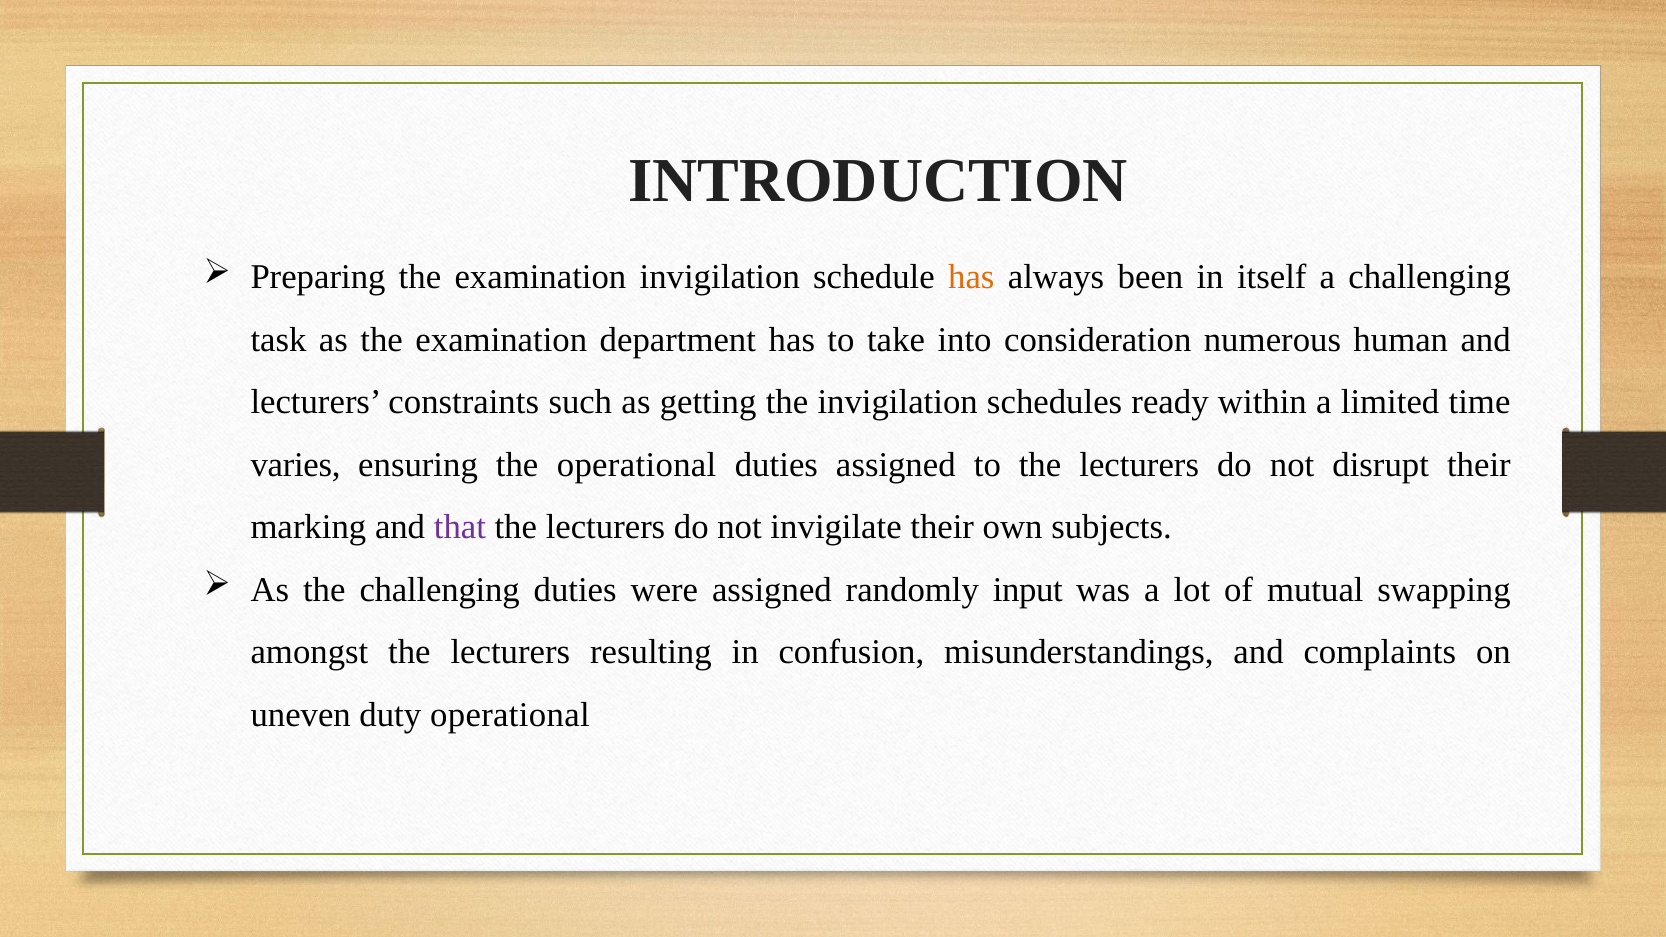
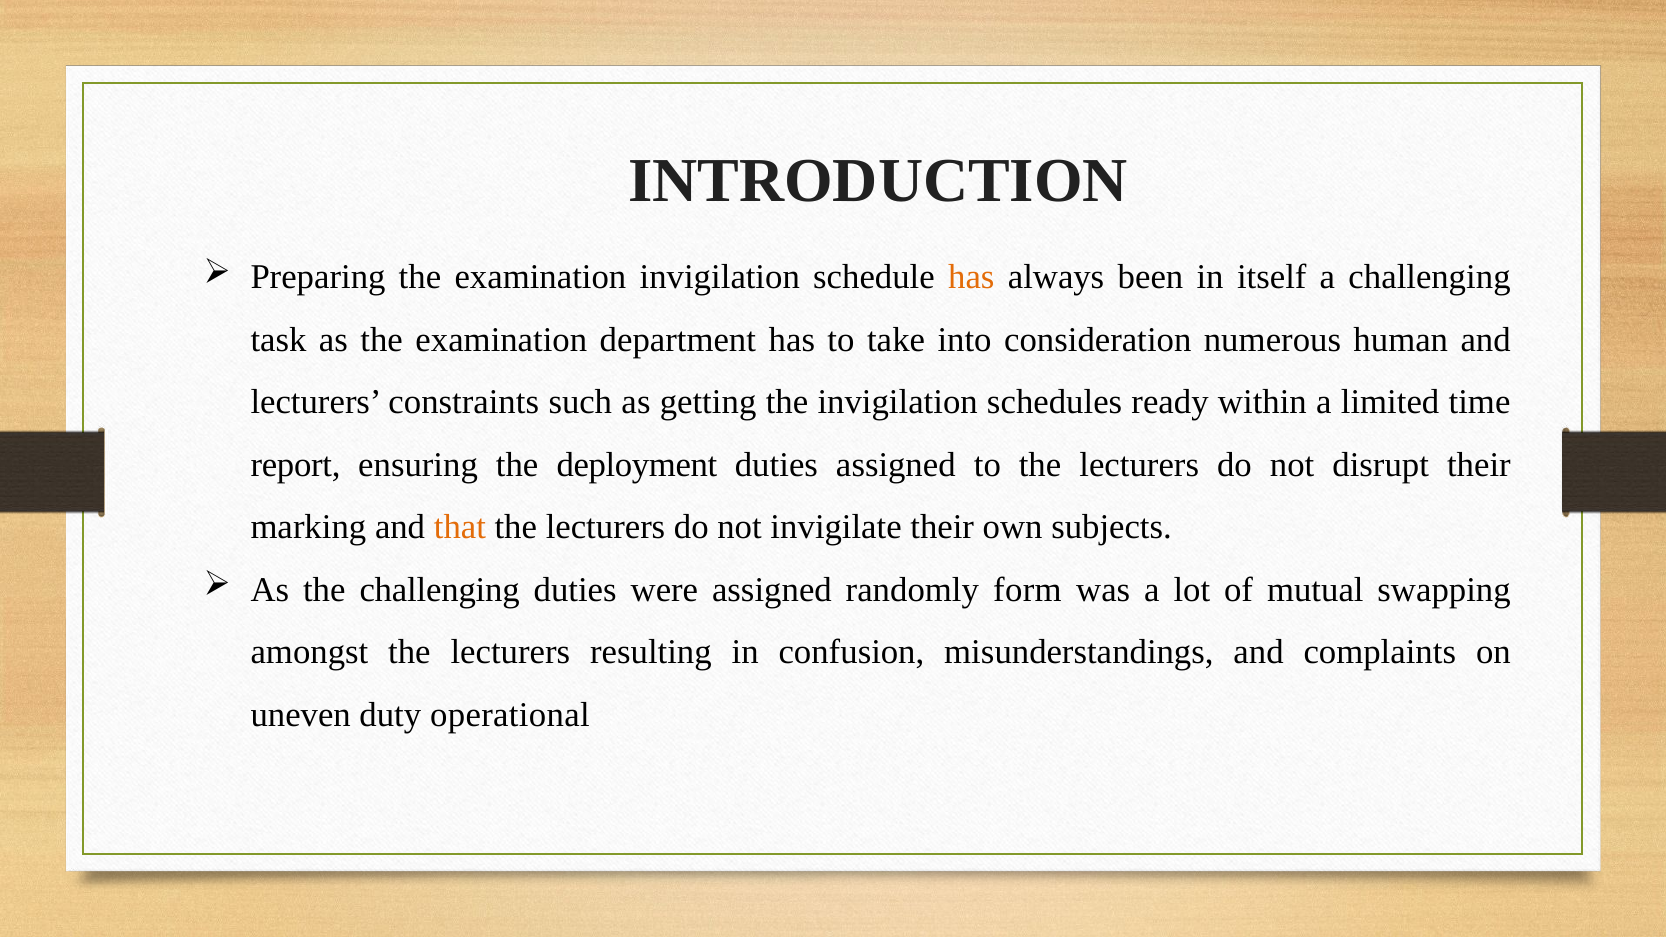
varies: varies -> report (295, 465)
the operational: operational -> deployment (637, 465)
that colour: purple -> orange (460, 527)
input: input -> form (1027, 590)
